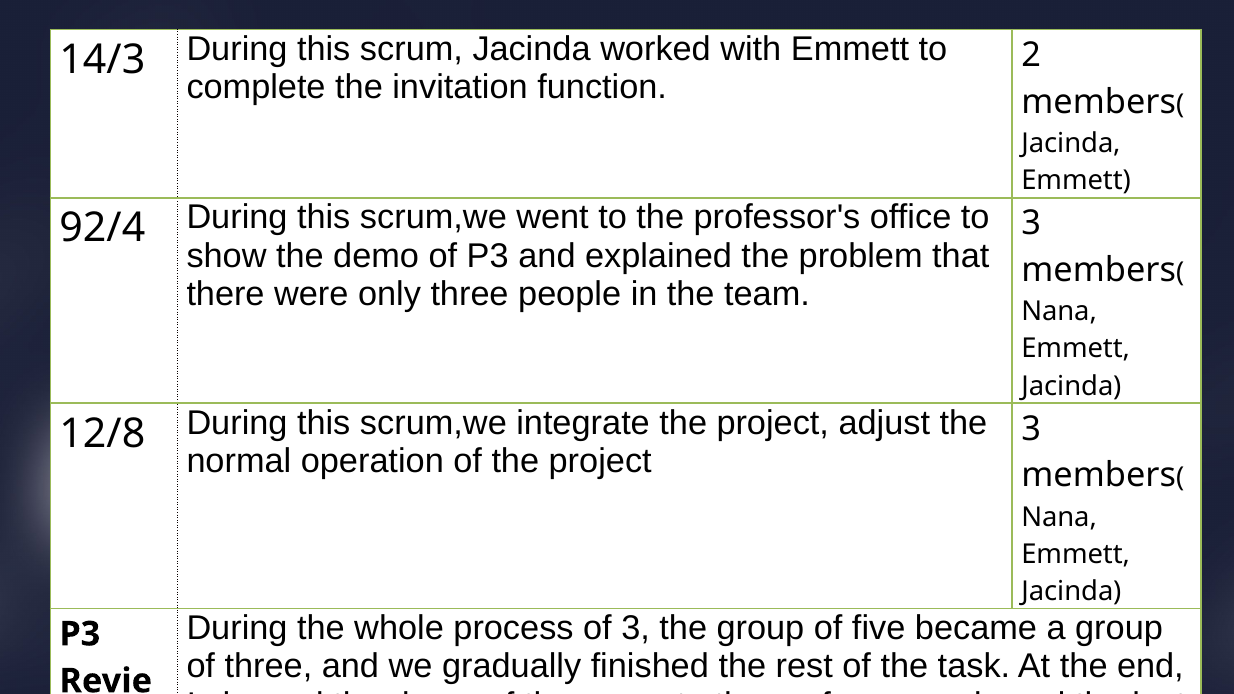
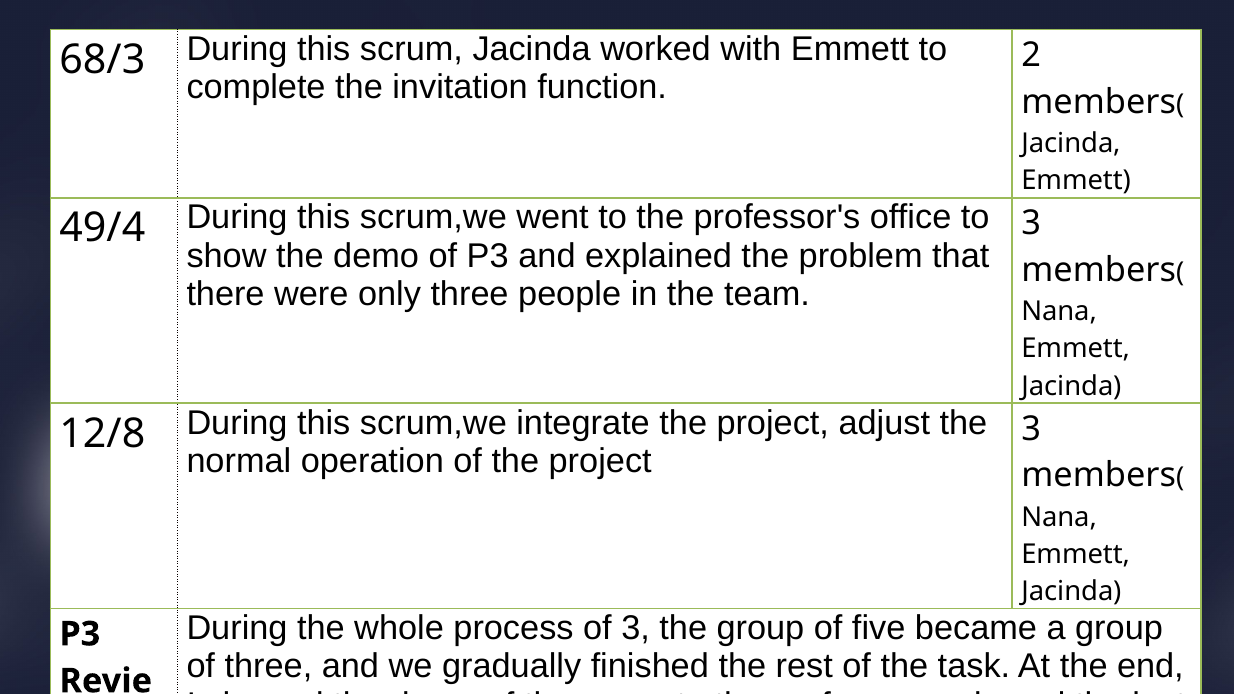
14/3: 14/3 -> 68/3 (102, 60)
92/4: 92/4 -> 49/4 (102, 228)
